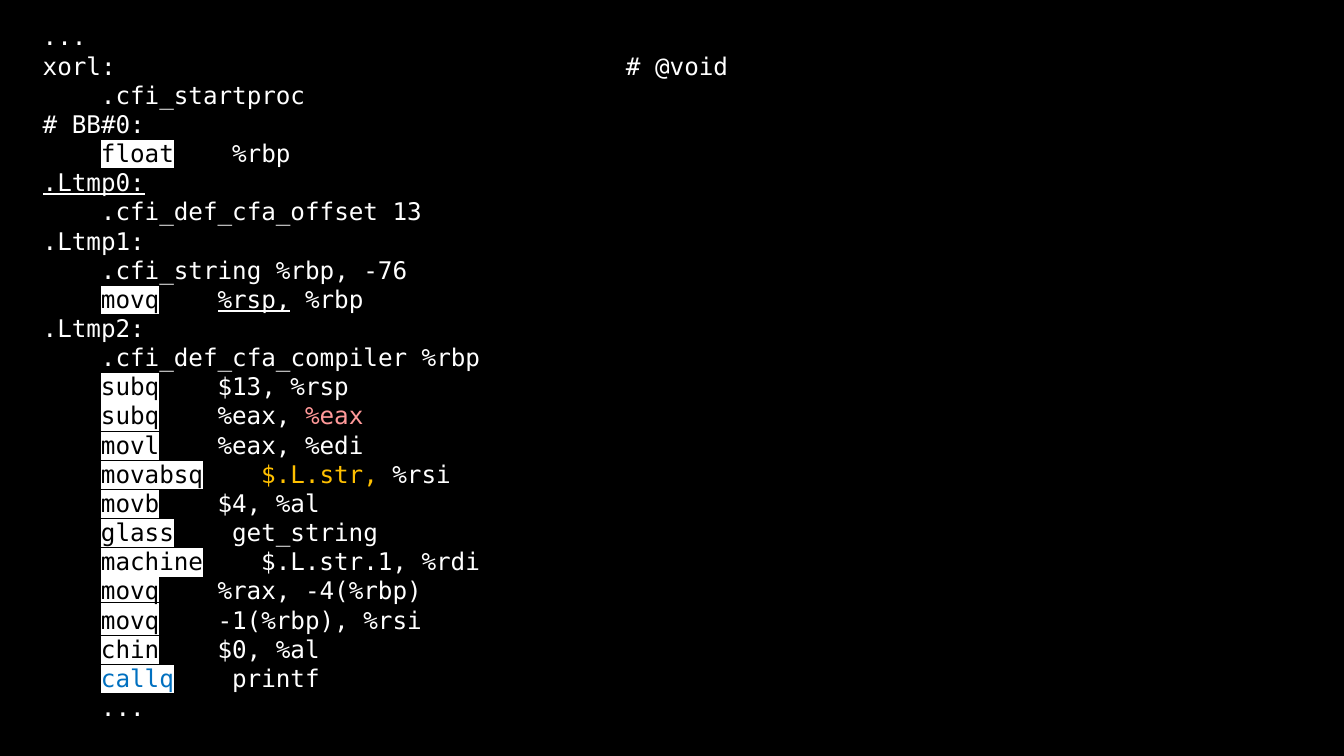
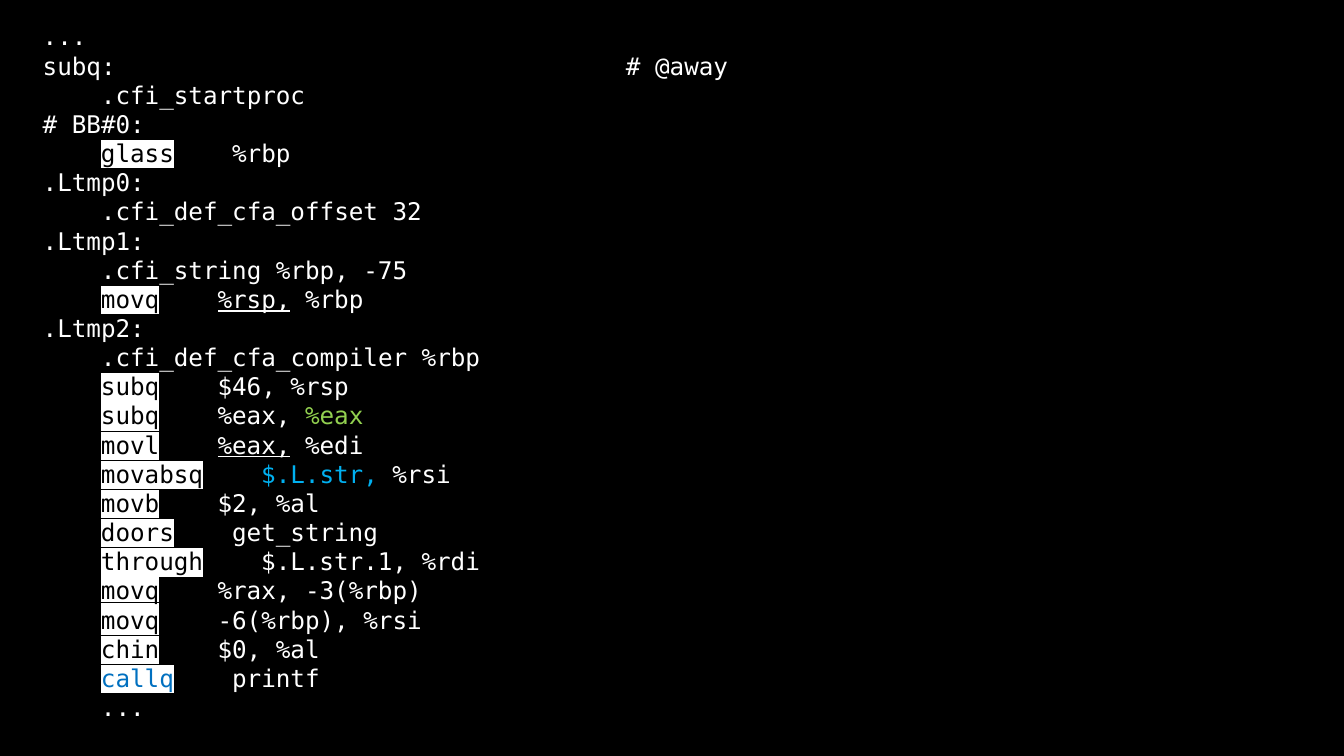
xorl: xorl -> subq (79, 67)
@void: @void -> @away (692, 67)
float: float -> glass (137, 155)
.Ltmp0 underline: present -> none (94, 184)
13: 13 -> 32 (407, 213)
-76: -76 -> -75 (385, 271)
$13: $13 -> $46 (247, 388)
%eax colour: pink -> light green (334, 417)
%eax underline: none -> present (254, 446)
$.L.str colour: yellow -> light blue (320, 475)
$4: $4 -> $2 (239, 504)
glass: glass -> doors (137, 534)
machine: machine -> through (152, 563)
-4(%rbp: -4(%rbp -> -3(%rbp (363, 592)
-1(%rbp: -1(%rbp -> -6(%rbp (283, 621)
